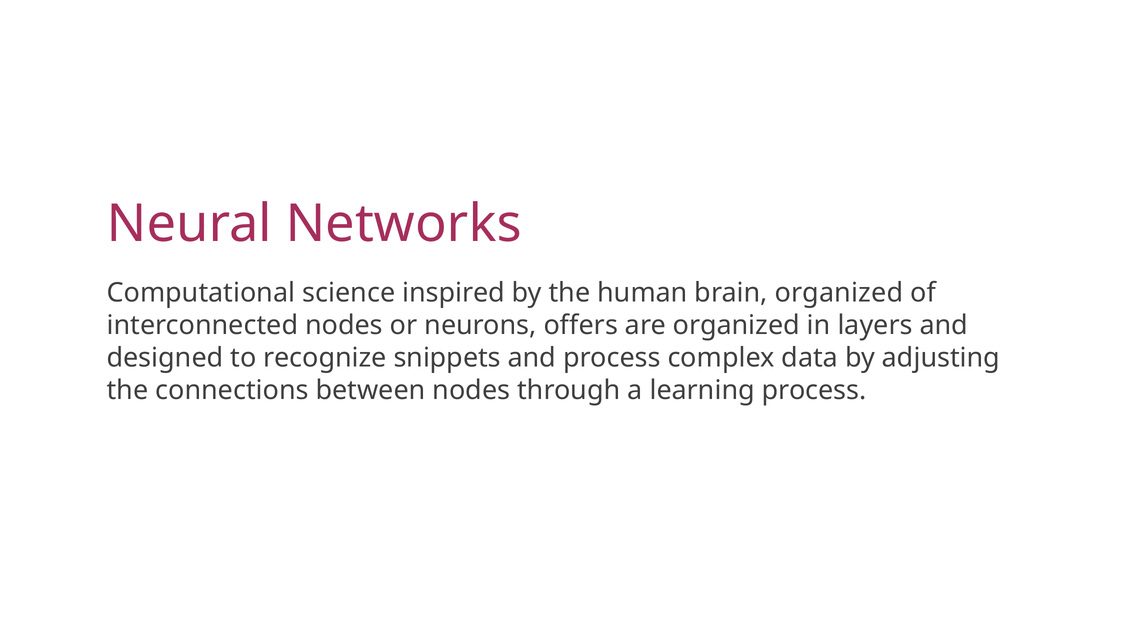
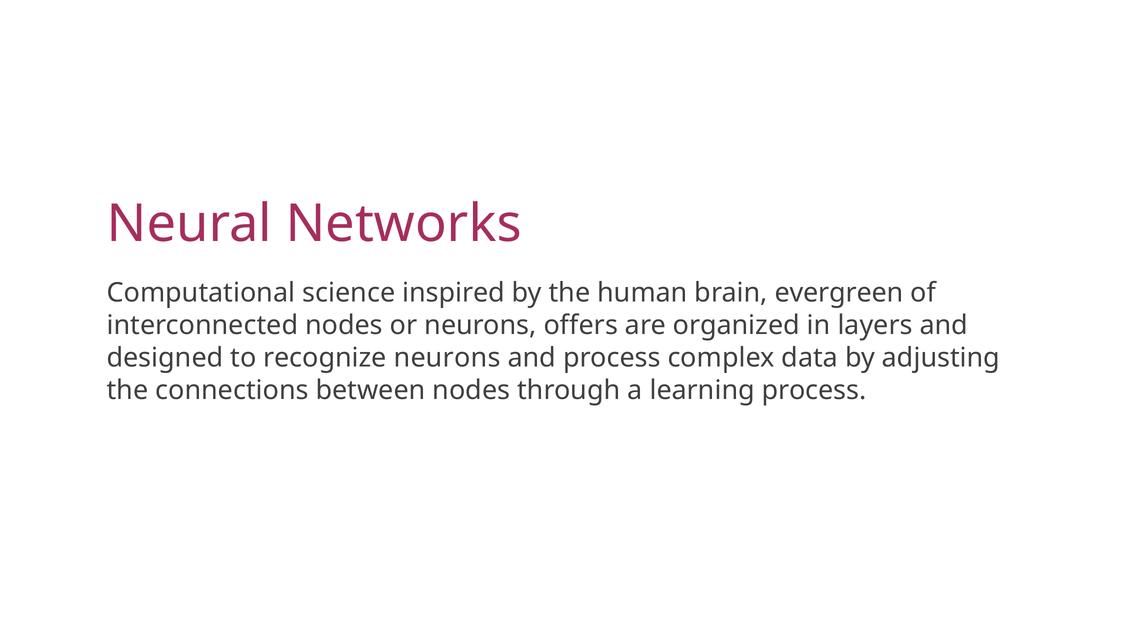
brain organized: organized -> evergreen (839, 293)
recognize snippets: snippets -> neurons (447, 358)
